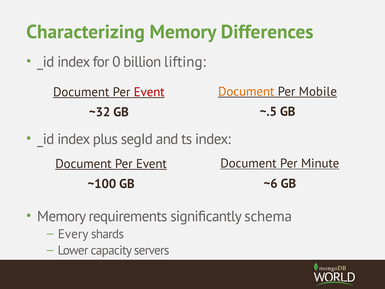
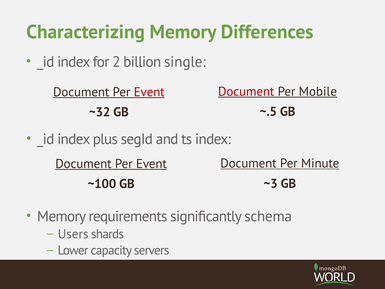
0: 0 -> 2 (116, 62)
lifting: lifting -> single (185, 62)
Document colour: orange -> red (246, 92)
~6: ~6 -> ~3 (271, 183)
Every: Every -> Users (73, 234)
